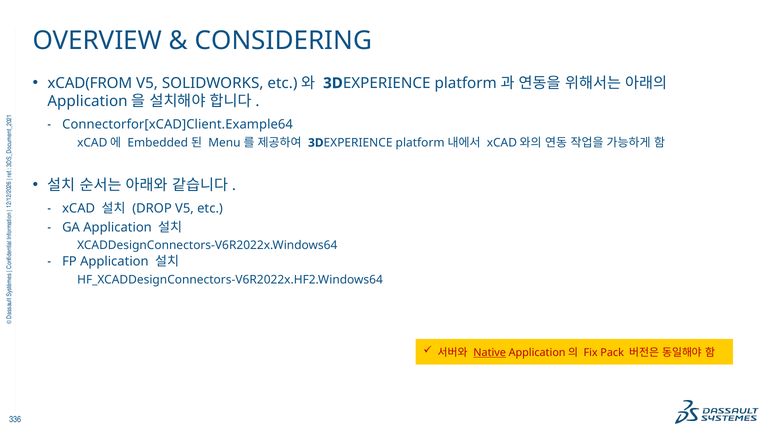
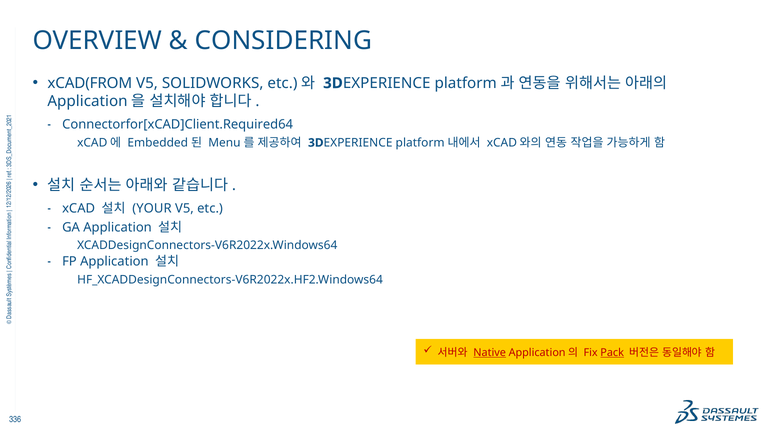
Connectorfor[xCAD]Client.Example64: Connectorfor[xCAD]Client.Example64 -> Connectorfor[xCAD]Client.Required64 (178, 125)
DROP: DROP -> YOUR (152, 209)
Pack underline: none -> present (612, 353)
